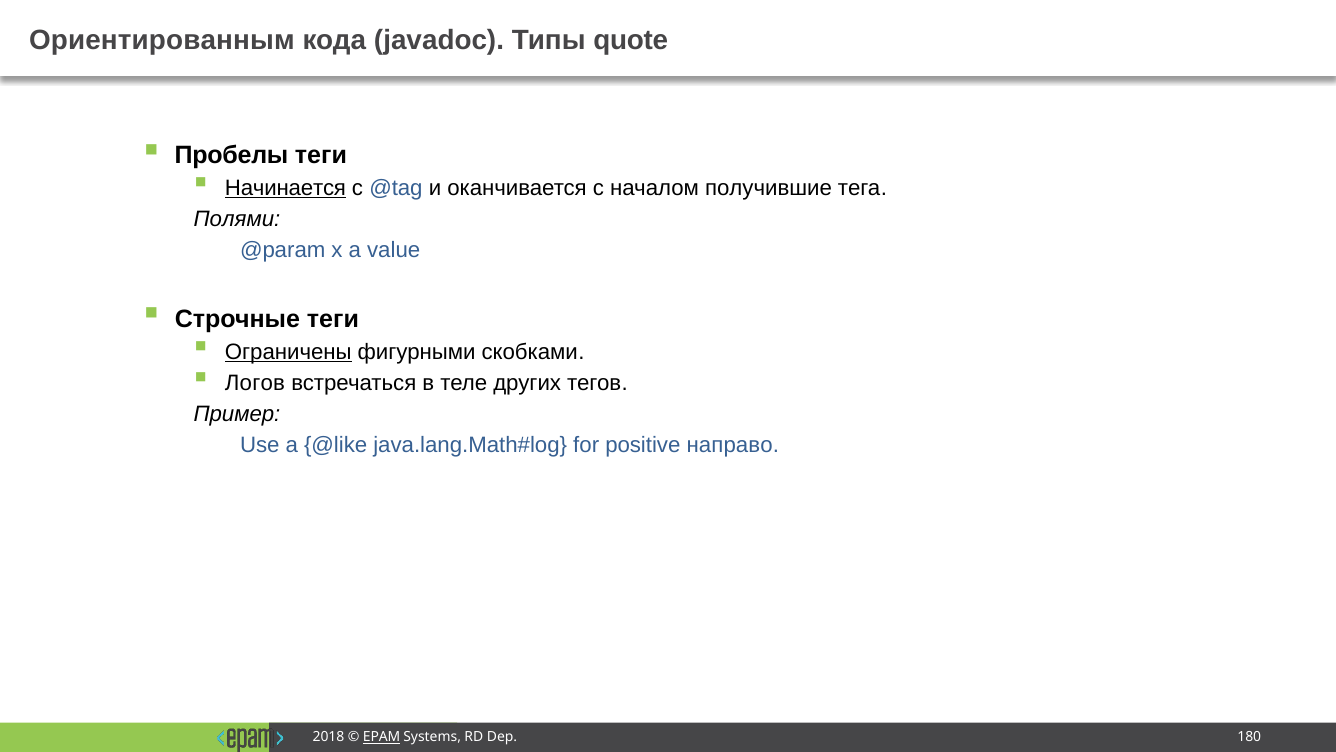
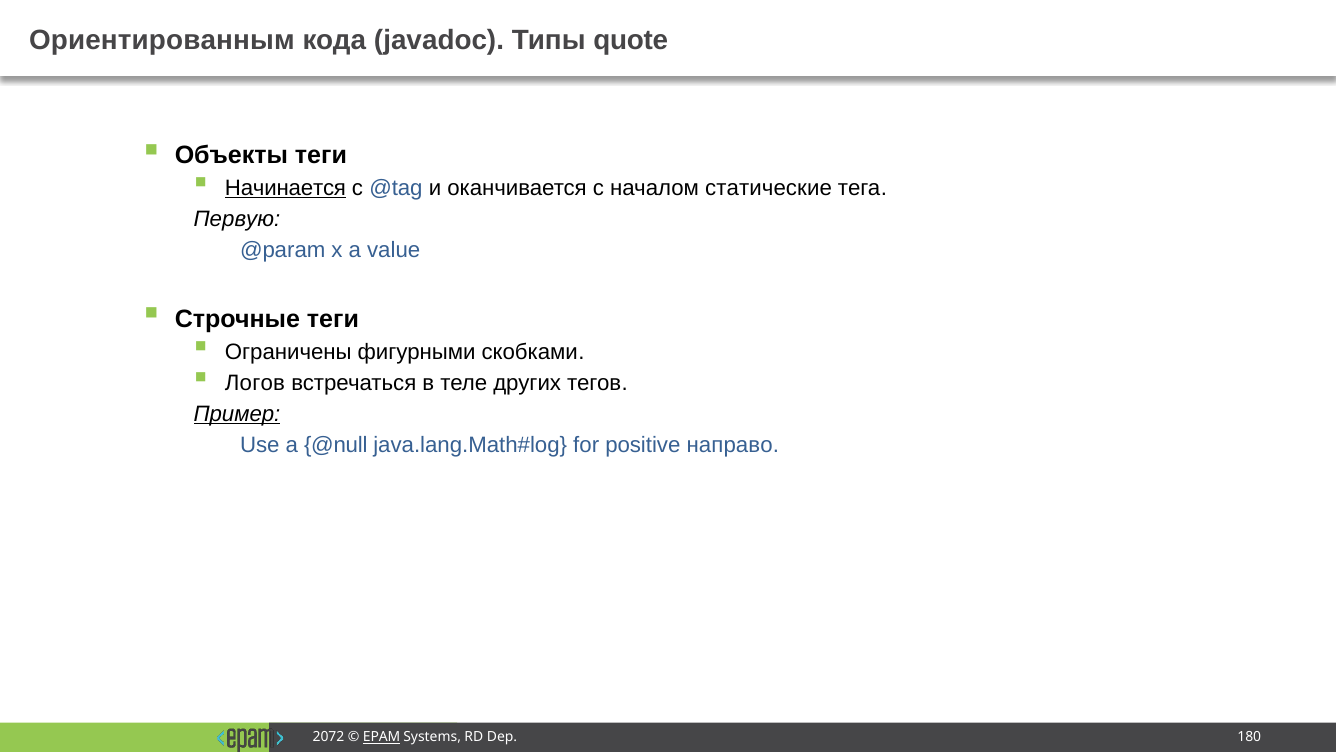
Пробелы: Пробелы -> Объекты (231, 155)
получившие: получившие -> статические (768, 188)
Полями: Полями -> Первую (237, 219)
Ограничены underline: present -> none (288, 352)
Пример underline: none -> present (237, 414)
@like: @like -> @null (336, 445)
2018: 2018 -> 2072 (328, 737)
